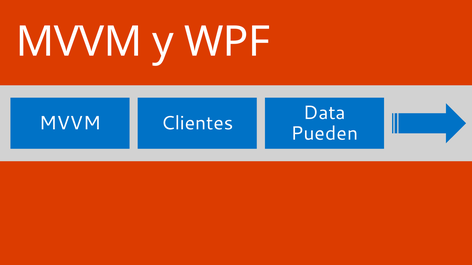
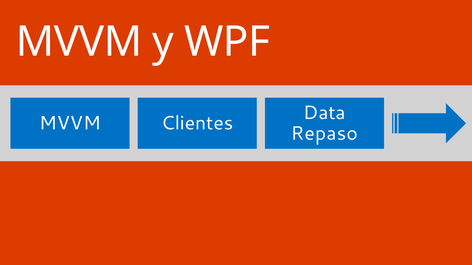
Pueden: Pueden -> Repaso (324, 134)
